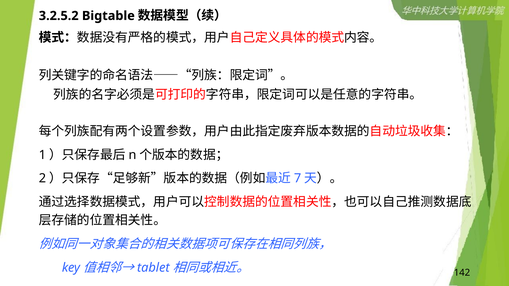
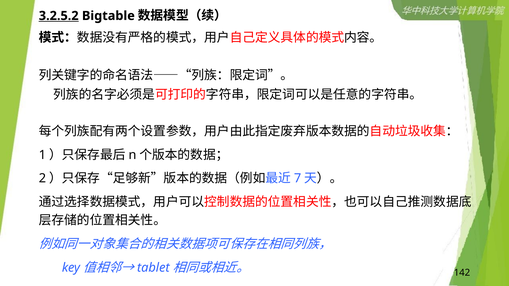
3.2.5.2 underline: none -> present (59, 16)
